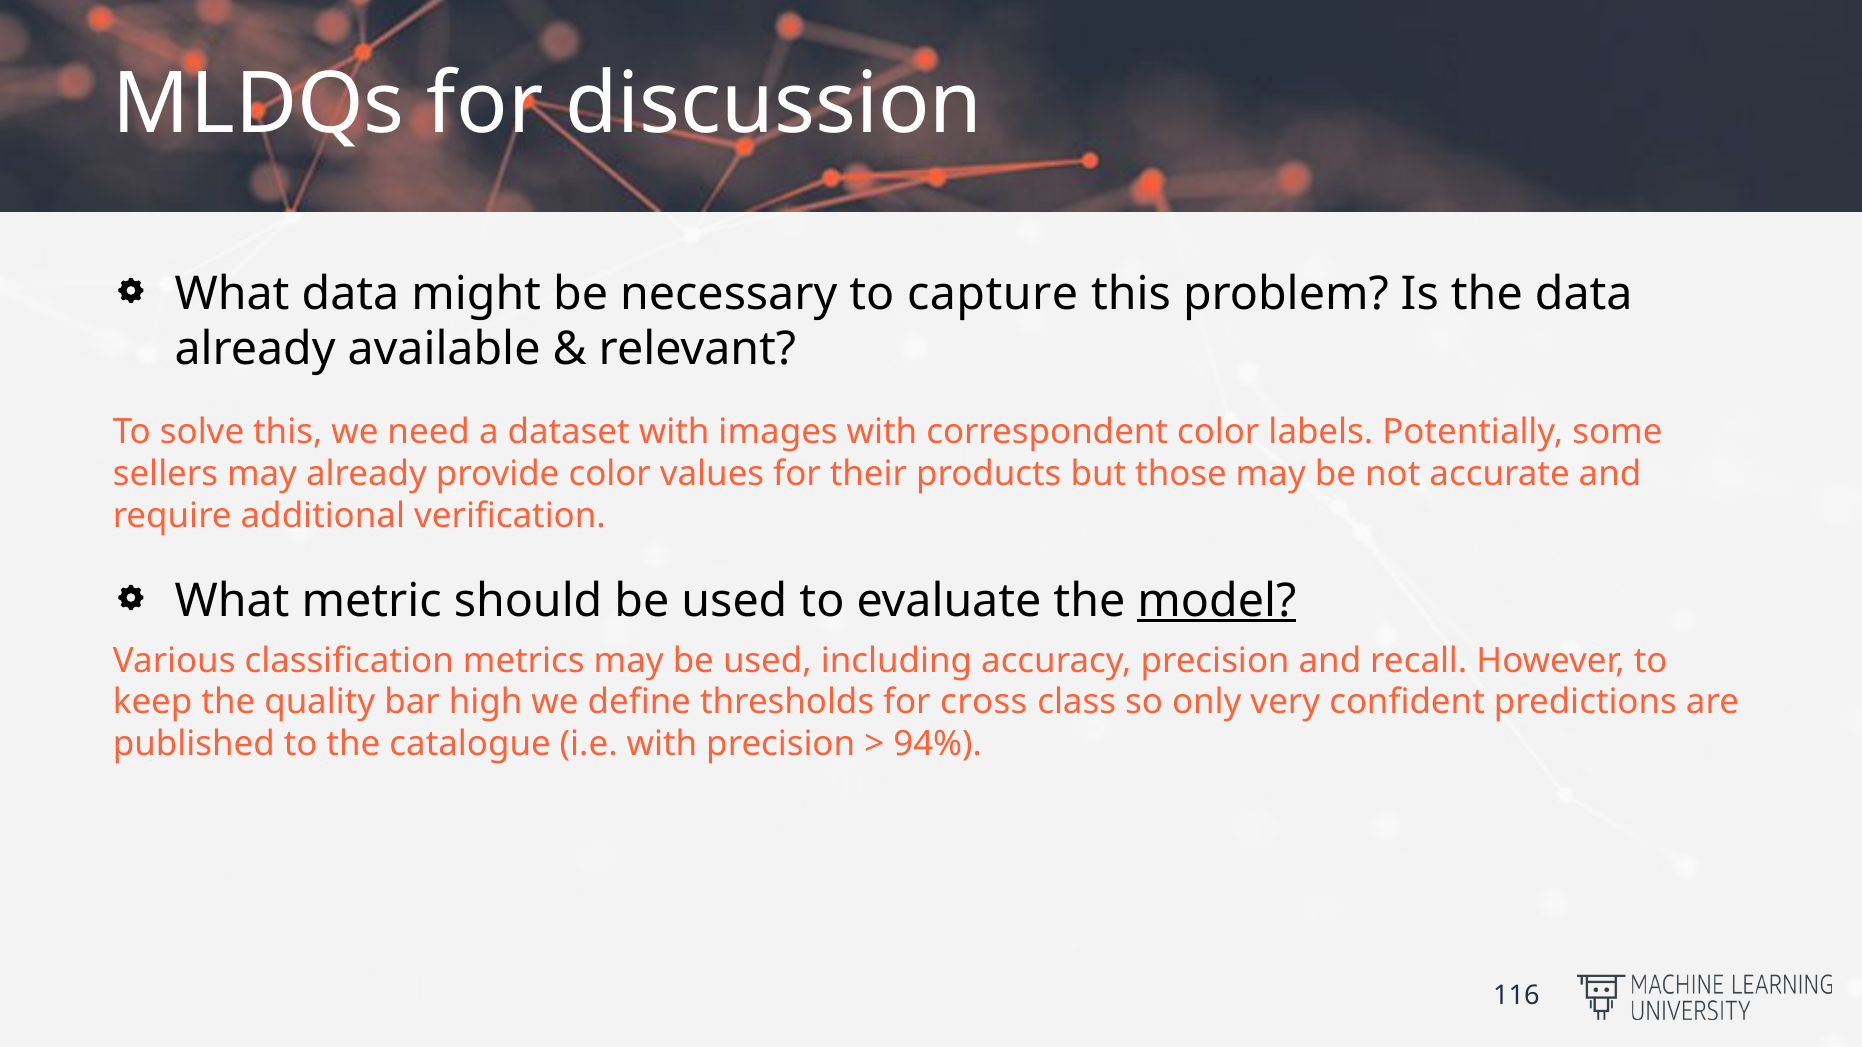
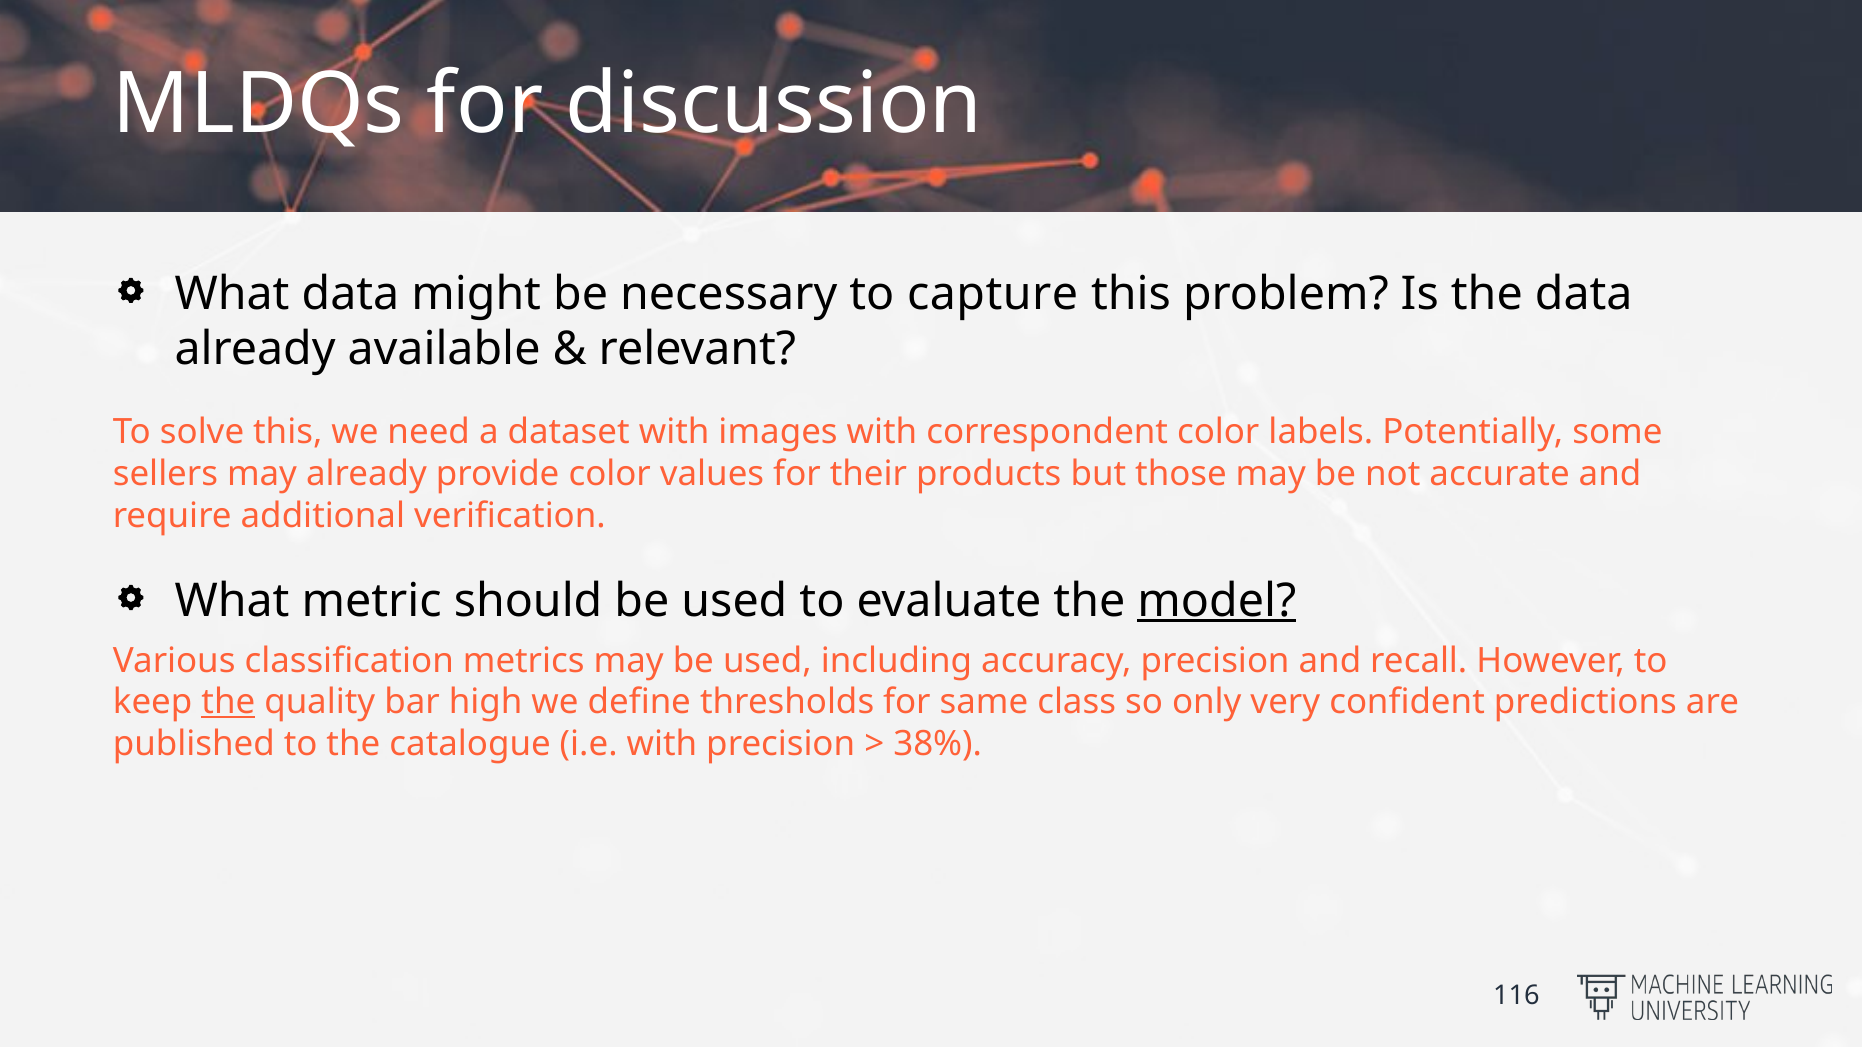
the underline: none -> present (228, 703)
cross: cross -> same (984, 703)
94%: 94% -> 38% (938, 745)
